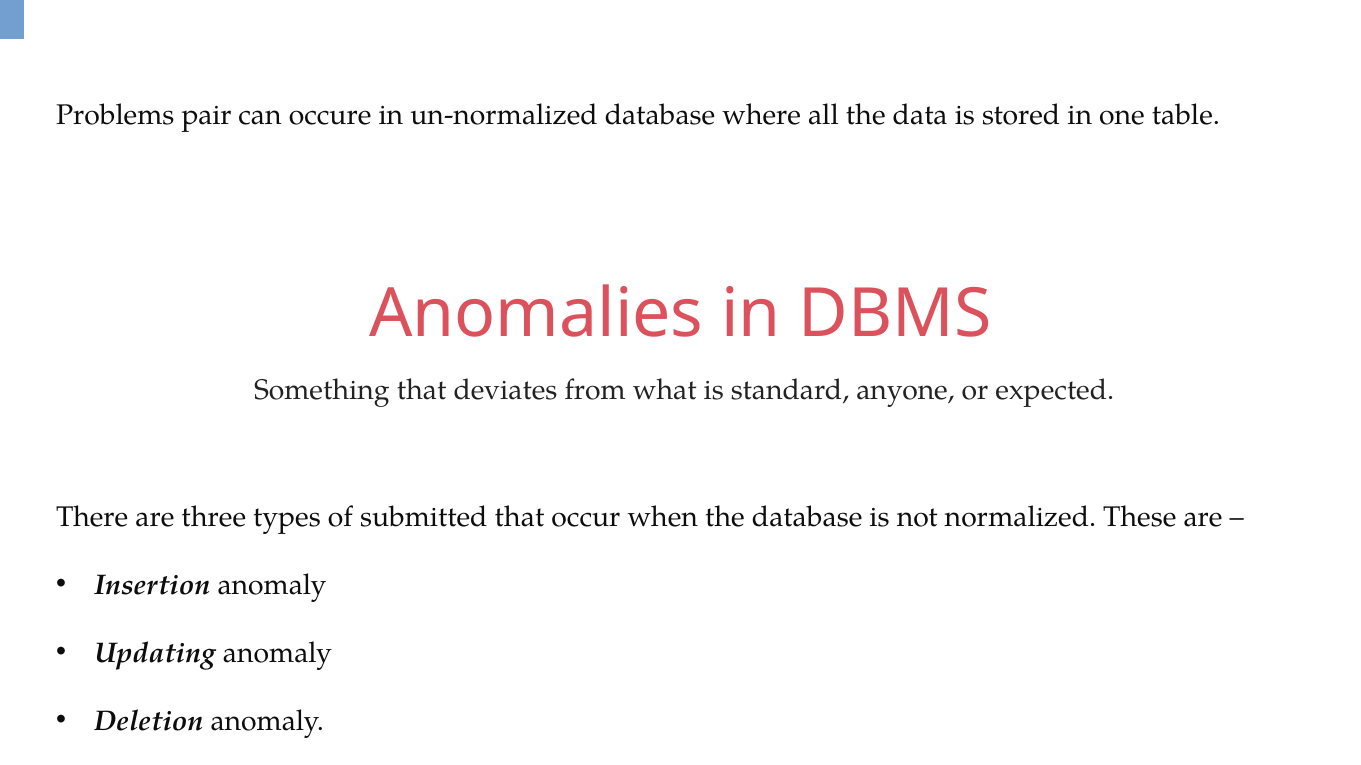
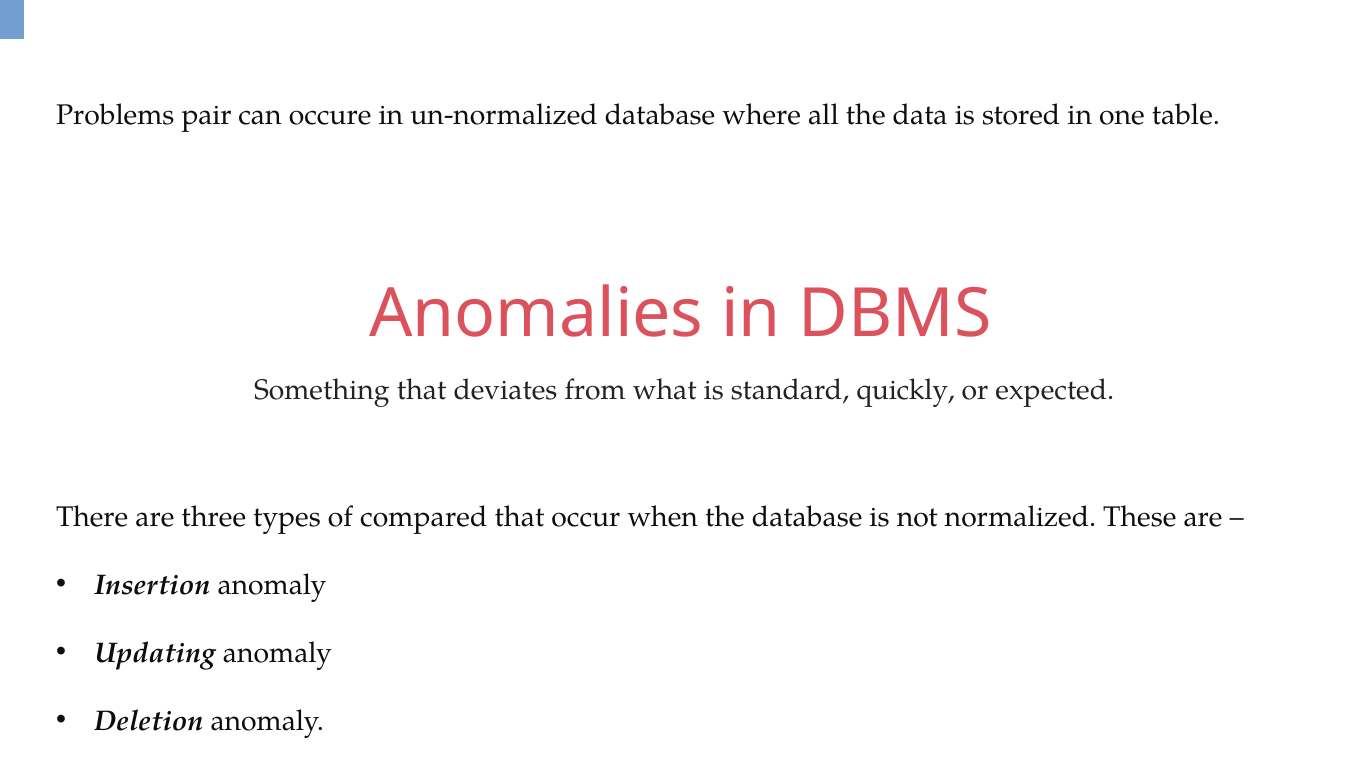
anyone: anyone -> quickly (906, 391)
submitted: submitted -> compared (424, 517)
